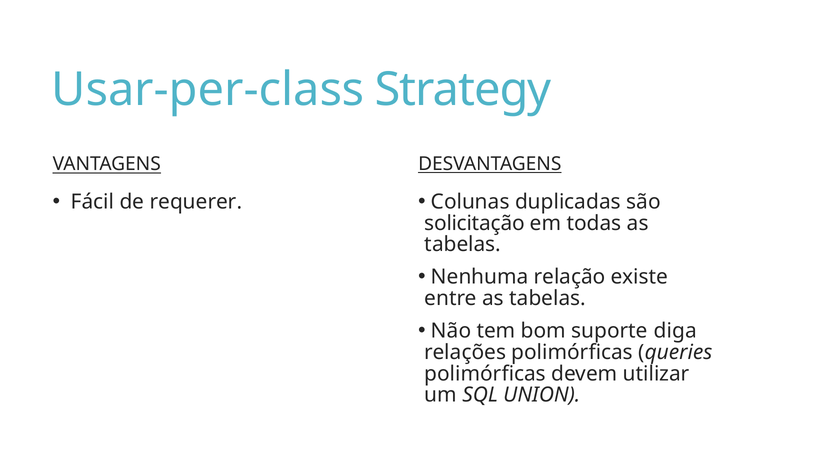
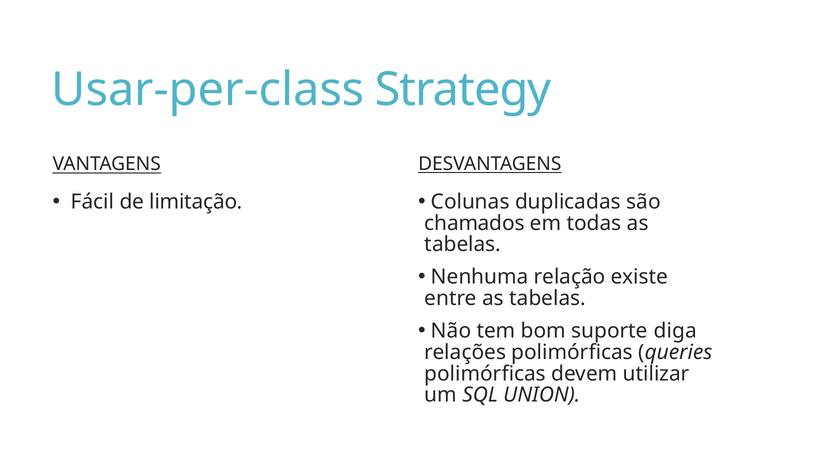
requerer: requerer -> limitação (196, 202)
solicitação: solicitação -> chamados (475, 223)
